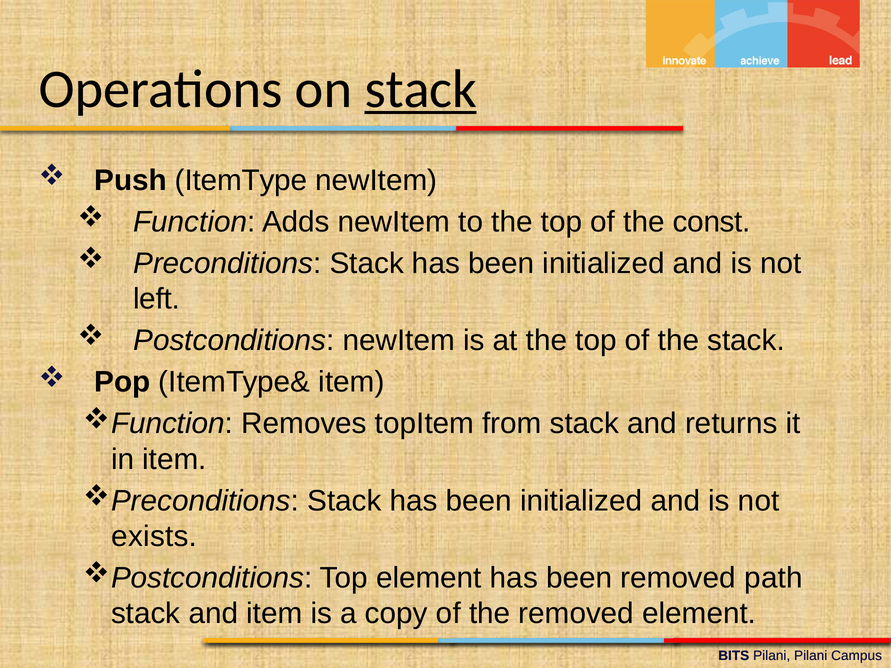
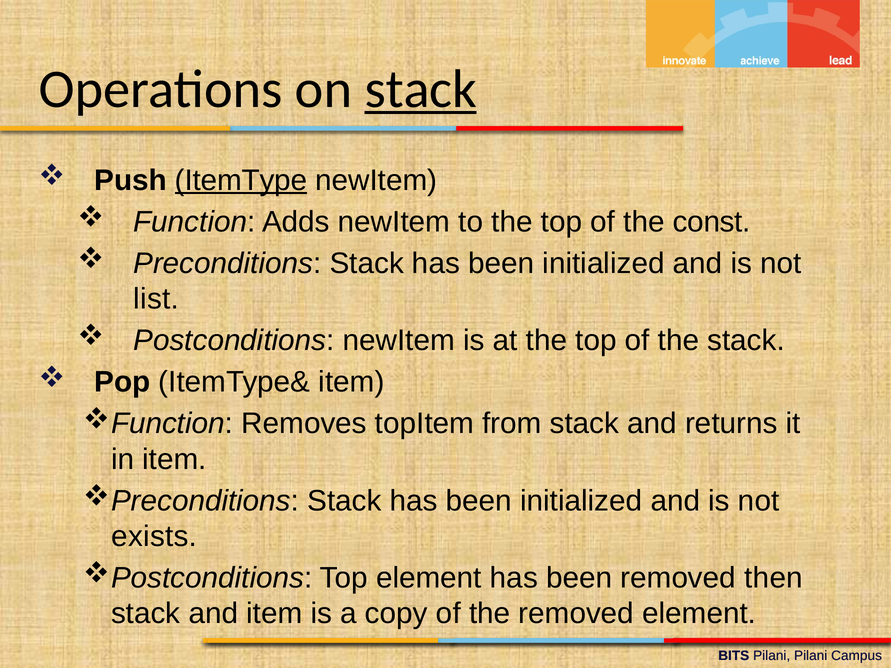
ItemType underline: none -> present (241, 180)
left: left -> list (156, 299)
path: path -> then (774, 578)
